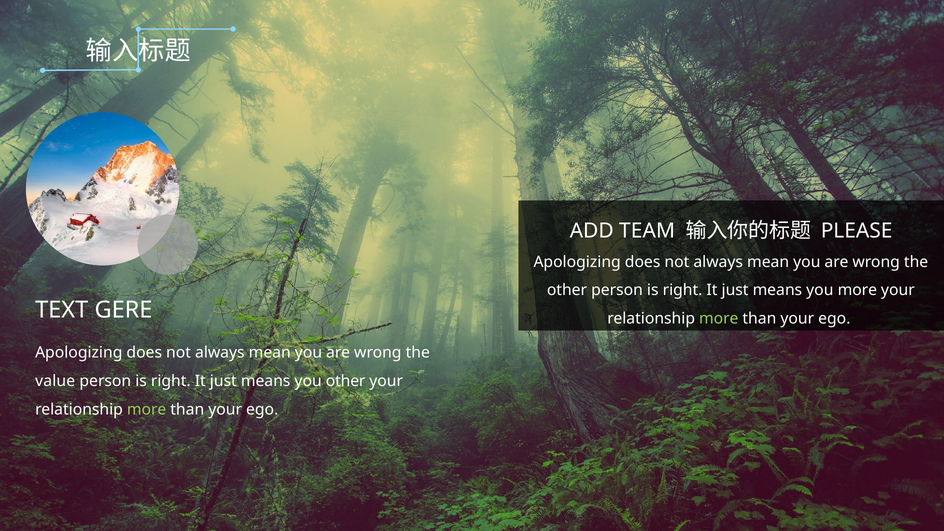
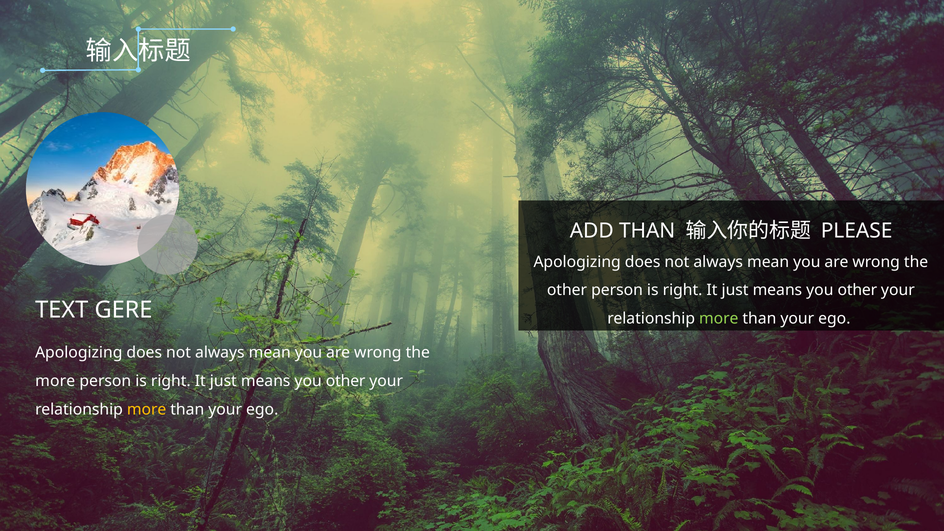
ADD TEAM: TEAM -> THAN (647, 231)
more: more -> other (857, 290)
value: value -> more (55, 381)
more colour: light green -> yellow (147, 409)
